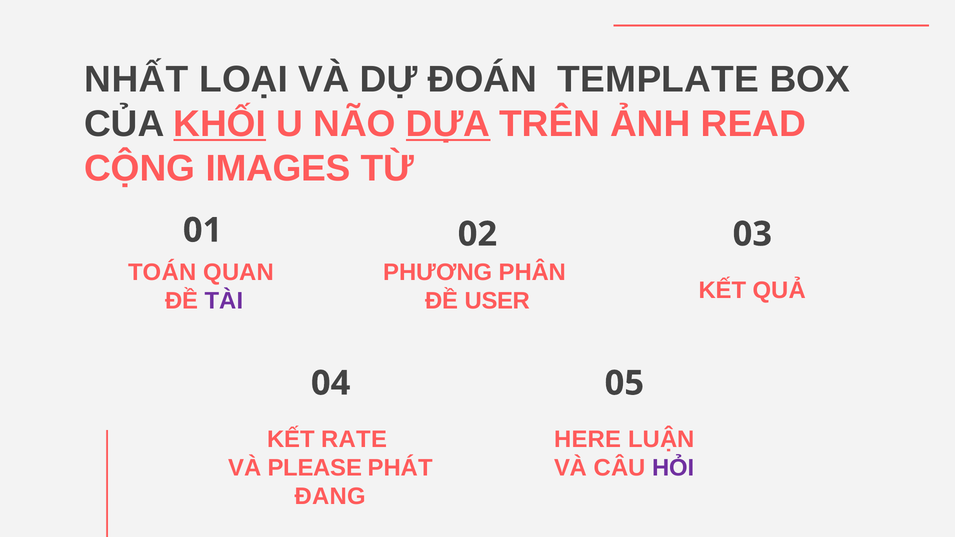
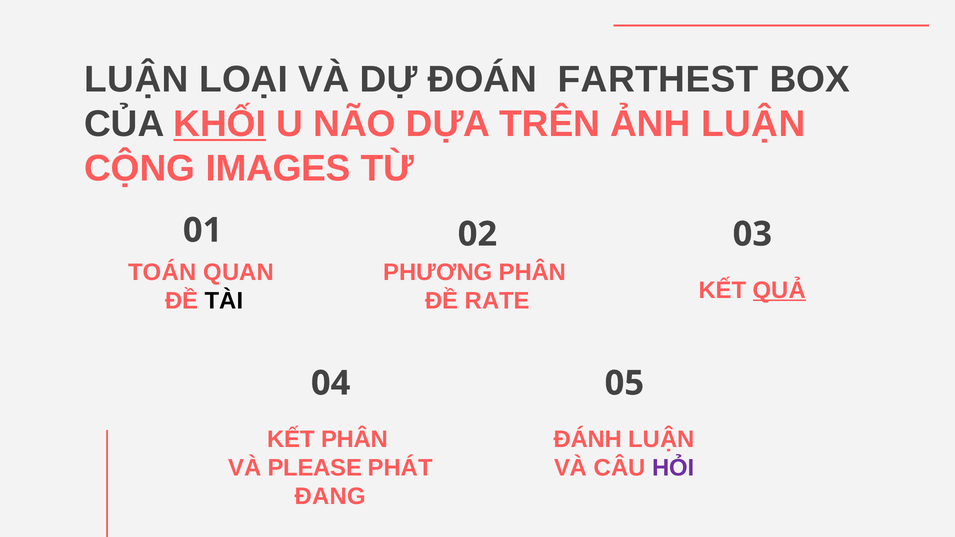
NHẤT: NHẤT -> LUẬN (136, 79)
TEMPLATE: TEMPLATE -> FARTHEST (658, 79)
DỰA underline: present -> none (448, 124)
ẢNH READ: READ -> LUẬN (753, 124)
TÀI colour: purple -> black (224, 301)
USER: USER -> RATE (497, 301)
QUẢ underline: none -> present (779, 290)
KẾT RATE: RATE -> PHÂN (355, 439)
HERE: HERE -> ĐÁNH (588, 439)
